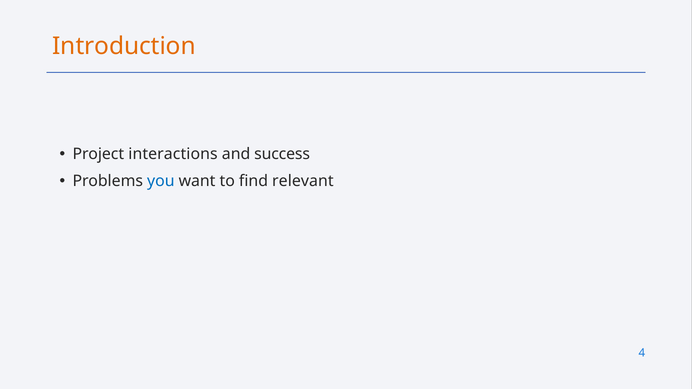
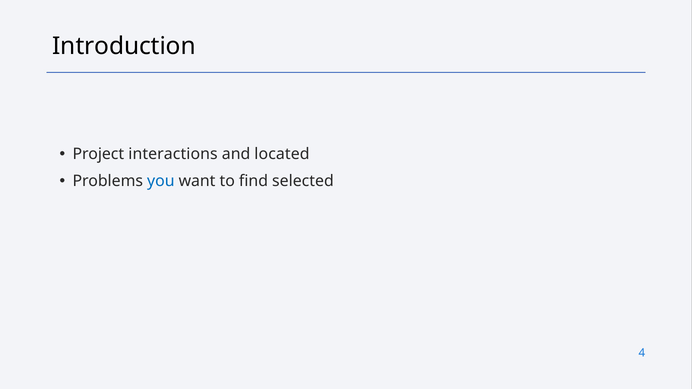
Introduction colour: orange -> black (124, 46)
success: success -> located (282, 154)
relevant: relevant -> selected (303, 181)
